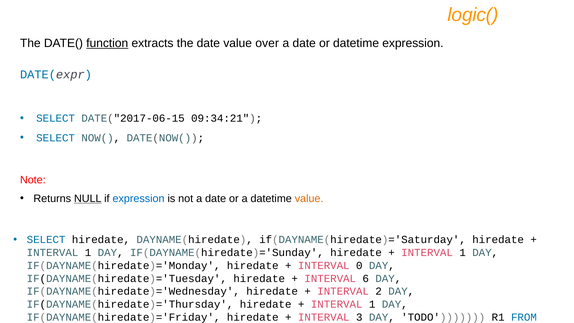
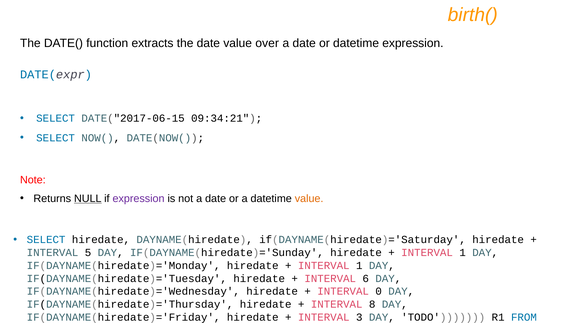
logic(: logic( -> birth( (473, 15)
function underline: present -> none (107, 43)
expression colour: blue -> purple (139, 198)
1: 1 -> 5 (88, 253)
0: 0 -> 1 (359, 265)
2: 2 -> 0 (379, 291)
1: 1 -> 8 (372, 304)
